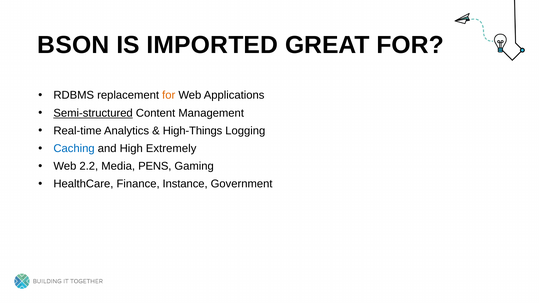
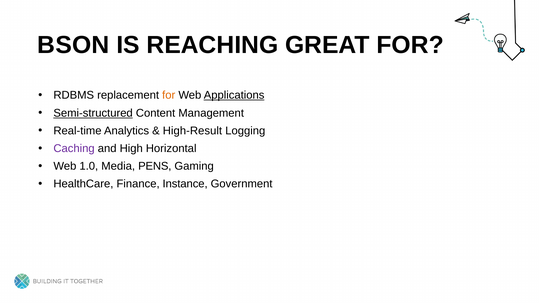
IMPORTED: IMPORTED -> REACHING (212, 45)
Applications underline: none -> present (234, 95)
High-Things: High-Things -> High-Result (192, 131)
Caching colour: blue -> purple (74, 149)
Extremely: Extremely -> Horizontal (171, 149)
2.2: 2.2 -> 1.0 (89, 166)
